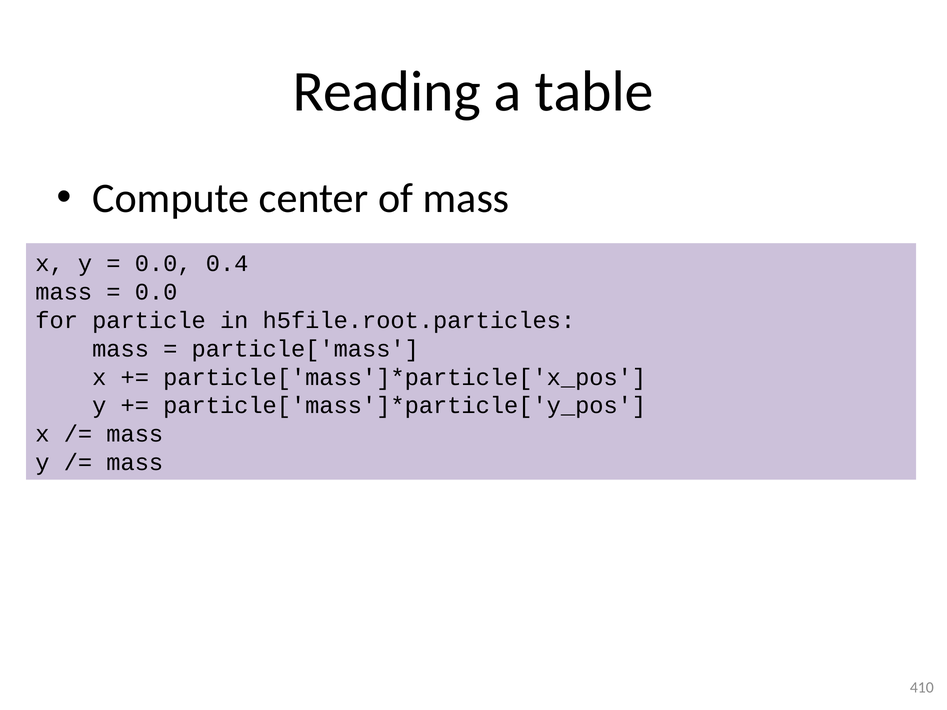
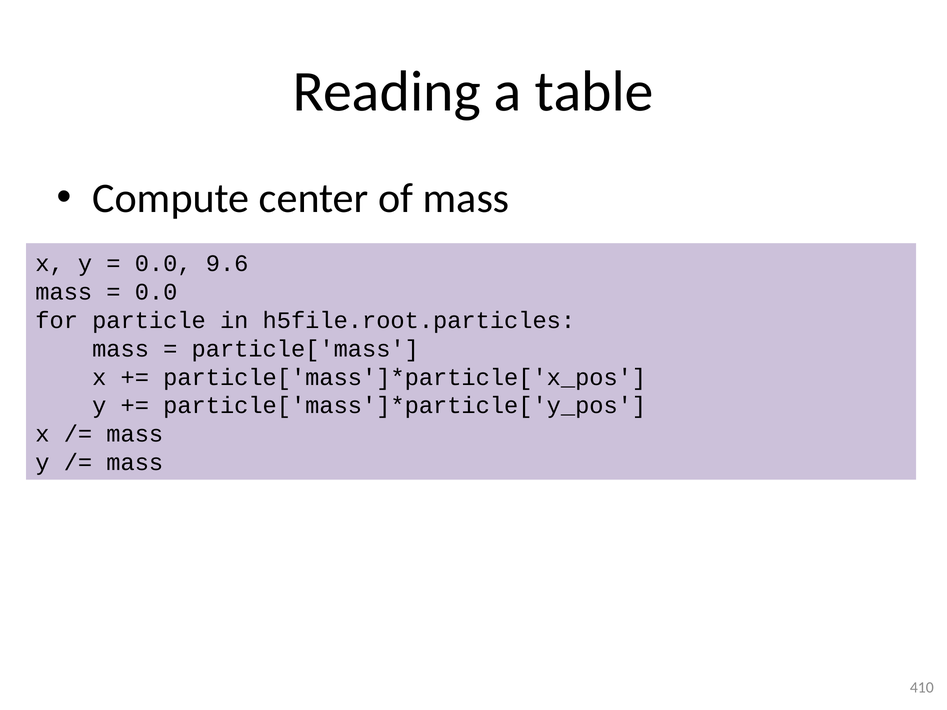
0.4: 0.4 -> 9.6 (227, 264)
